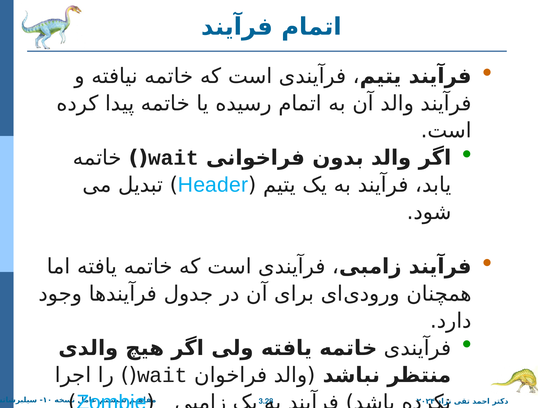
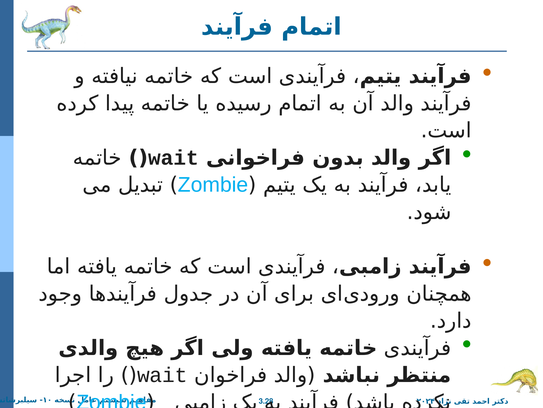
Header: Header -> Zombie (213, 185)
